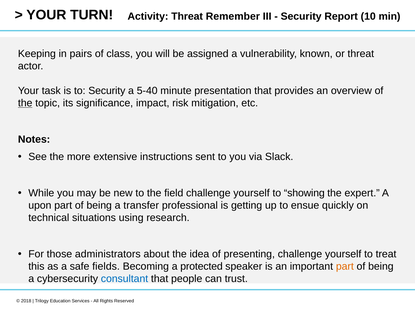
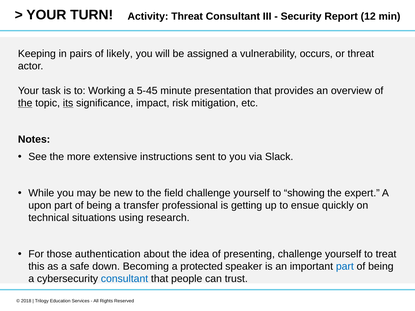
Threat Remember: Remember -> Consultant (233, 16)
10: 10 -> 12 (368, 16)
class: class -> likely (120, 54)
known: known -> occurs (316, 54)
to Security: Security -> Working (107, 91)
5-40: 5-40 -> 5-45 (147, 91)
its underline: none -> present (68, 103)
administrators: administrators -> authentication (108, 254)
fields: fields -> down (106, 267)
part colour: orange -> blue (345, 267)
